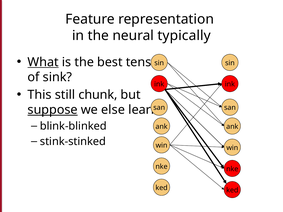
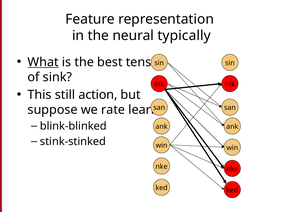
chunk: chunk -> action (98, 95)
suppose underline: present -> none (53, 110)
else: else -> rate (113, 110)
